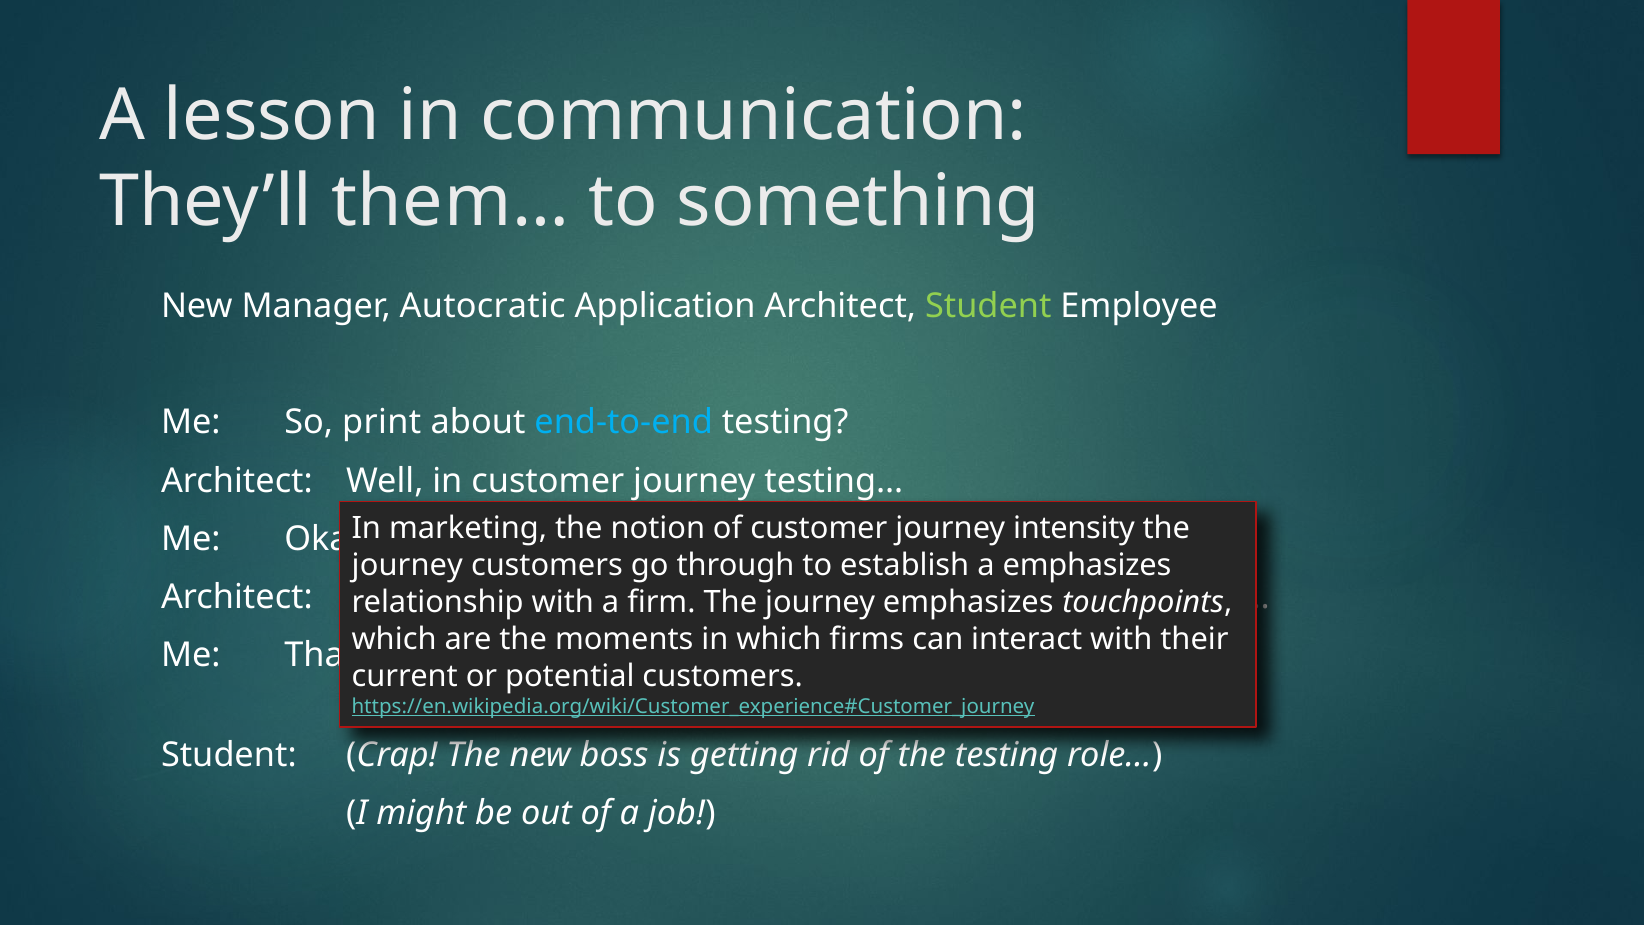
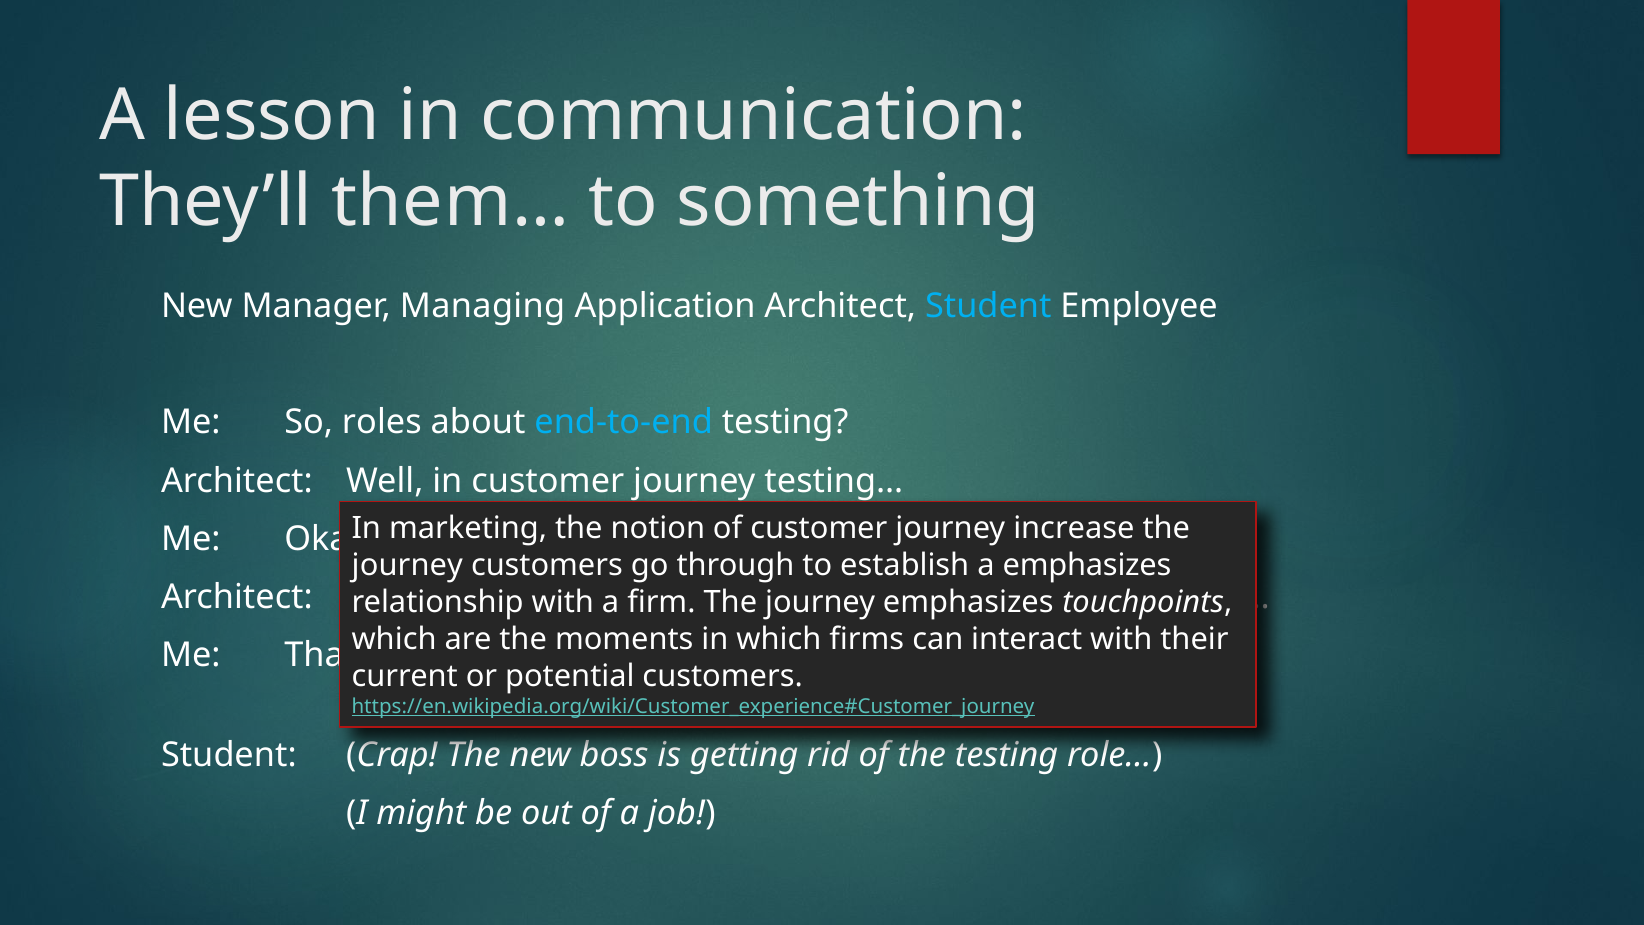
Autocratic: Autocratic -> Managing (483, 306)
Student colour: light green -> light blue (988, 306)
print: print -> roles (382, 422)
intensity: intensity -> increase (1074, 528)
